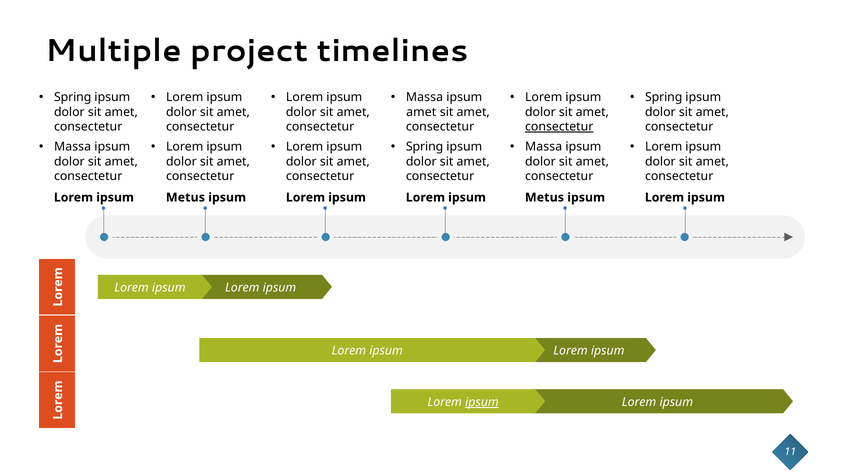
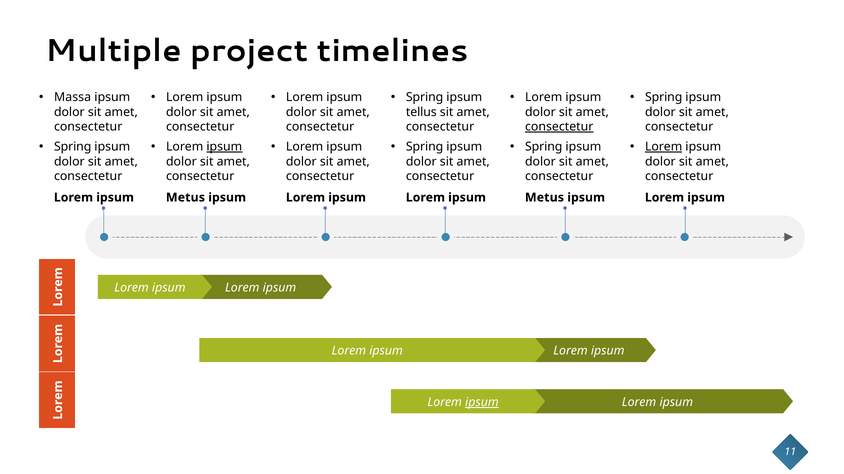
Spring: Spring -> Massa (73, 97)
Massa: Massa -> Spring (425, 97)
amet: amet -> tellus (421, 112)
Massa: Massa -> Spring (73, 147)
ipsum underline: none -> present (224, 147)
Massa: Massa -> Spring (544, 147)
Lorem underline: none -> present (664, 147)
